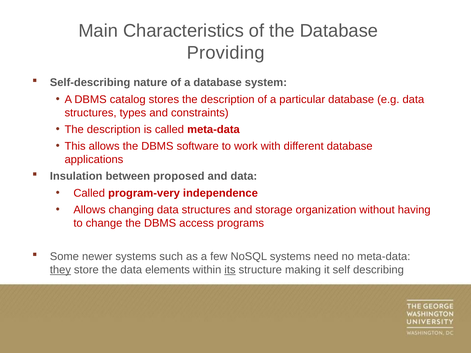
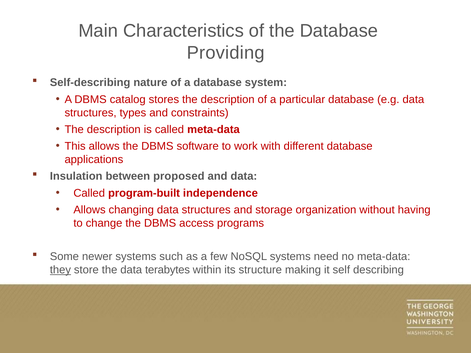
program-very: program-very -> program-built (144, 193)
elements: elements -> terabytes (168, 270)
its underline: present -> none (230, 270)
